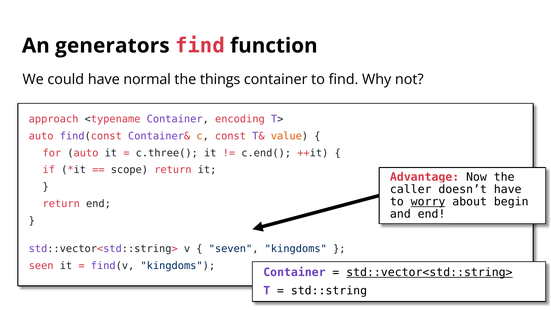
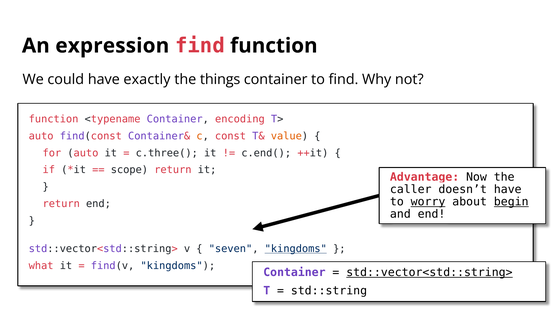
generators: generators -> expression (112, 46)
normal: normal -> exactly (147, 79)
approach: approach -> function (54, 119)
begin underline: none -> present (511, 202)
kingdoms underline: none -> present (296, 249)
seen: seen -> what (41, 266)
